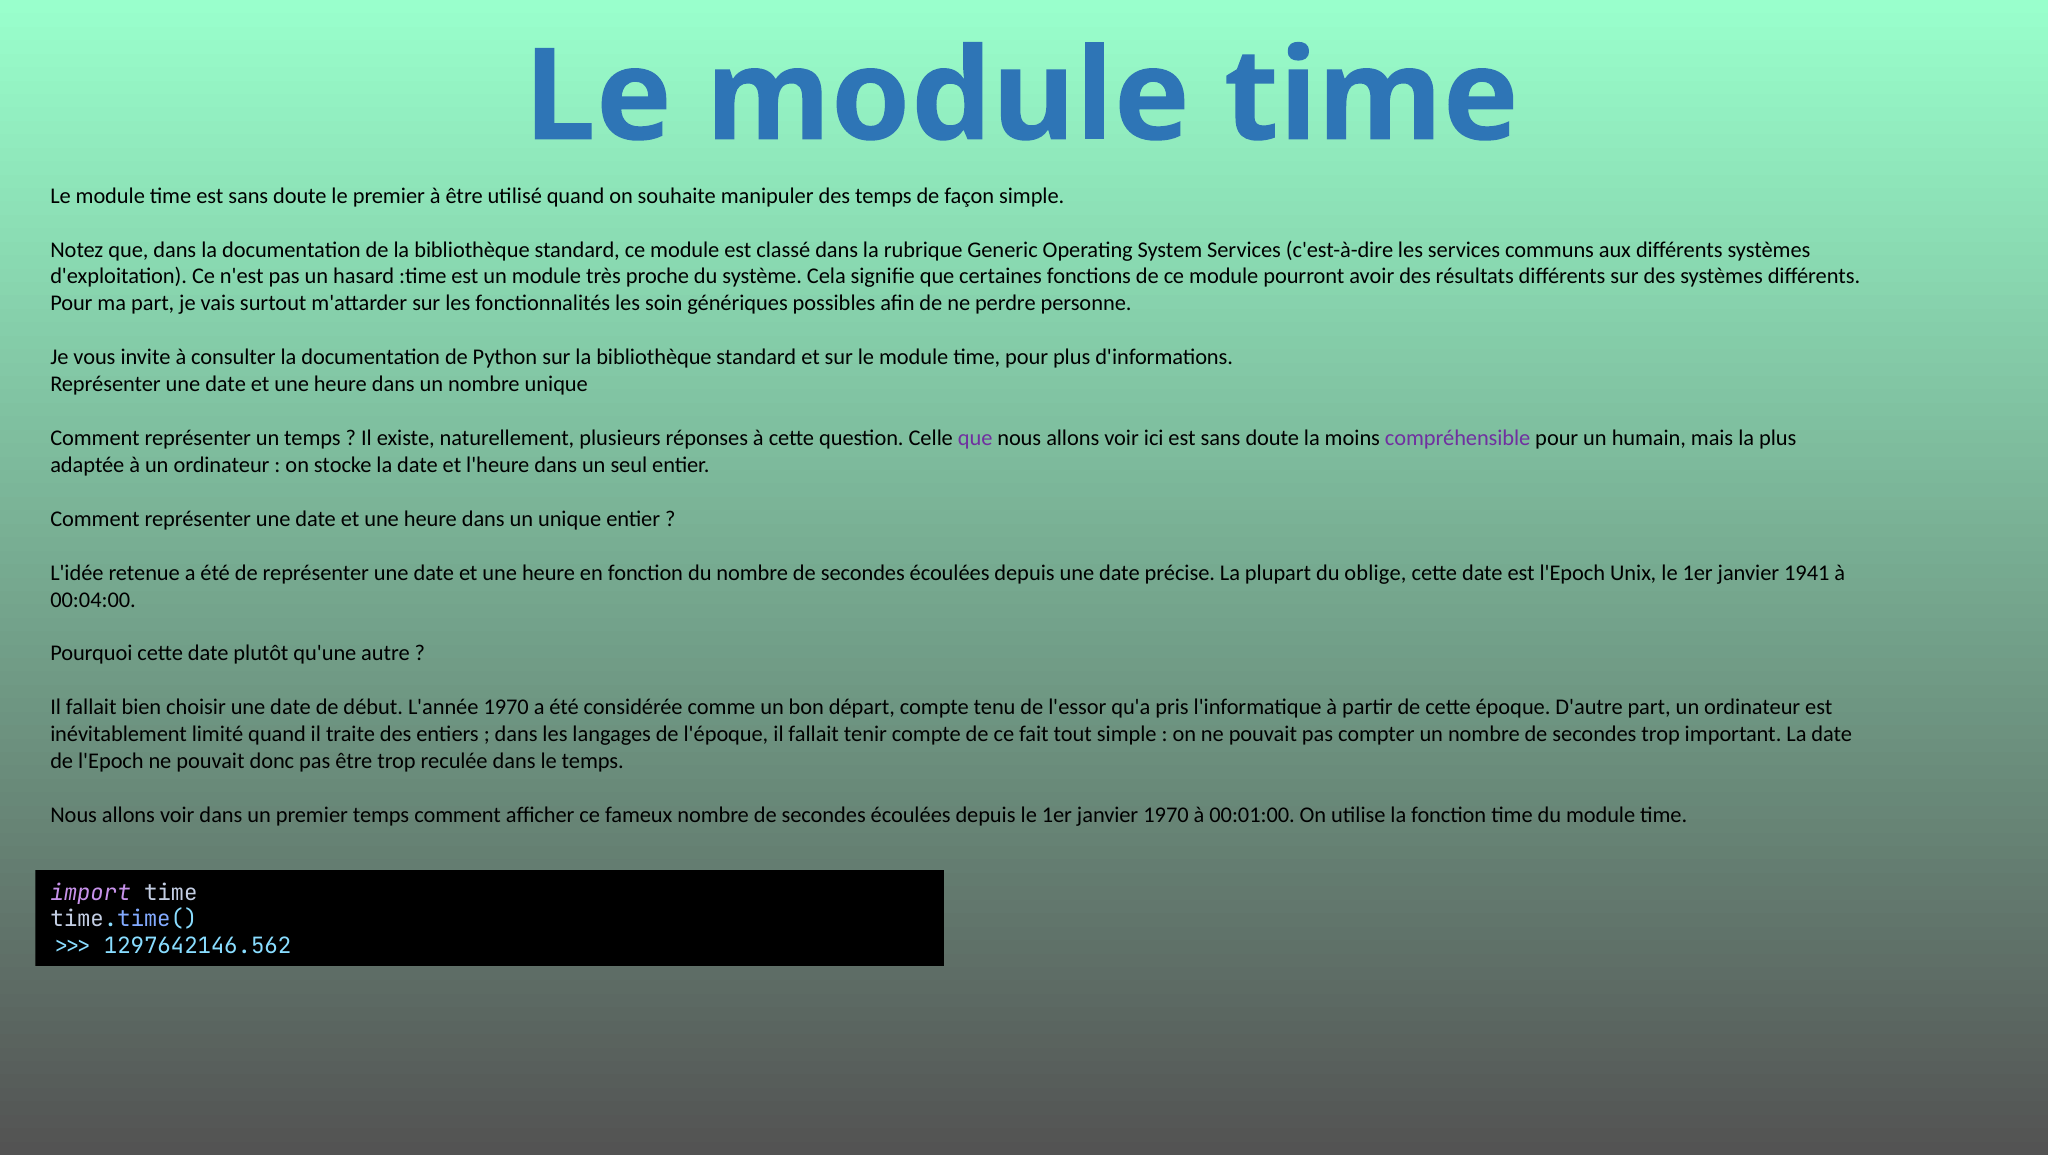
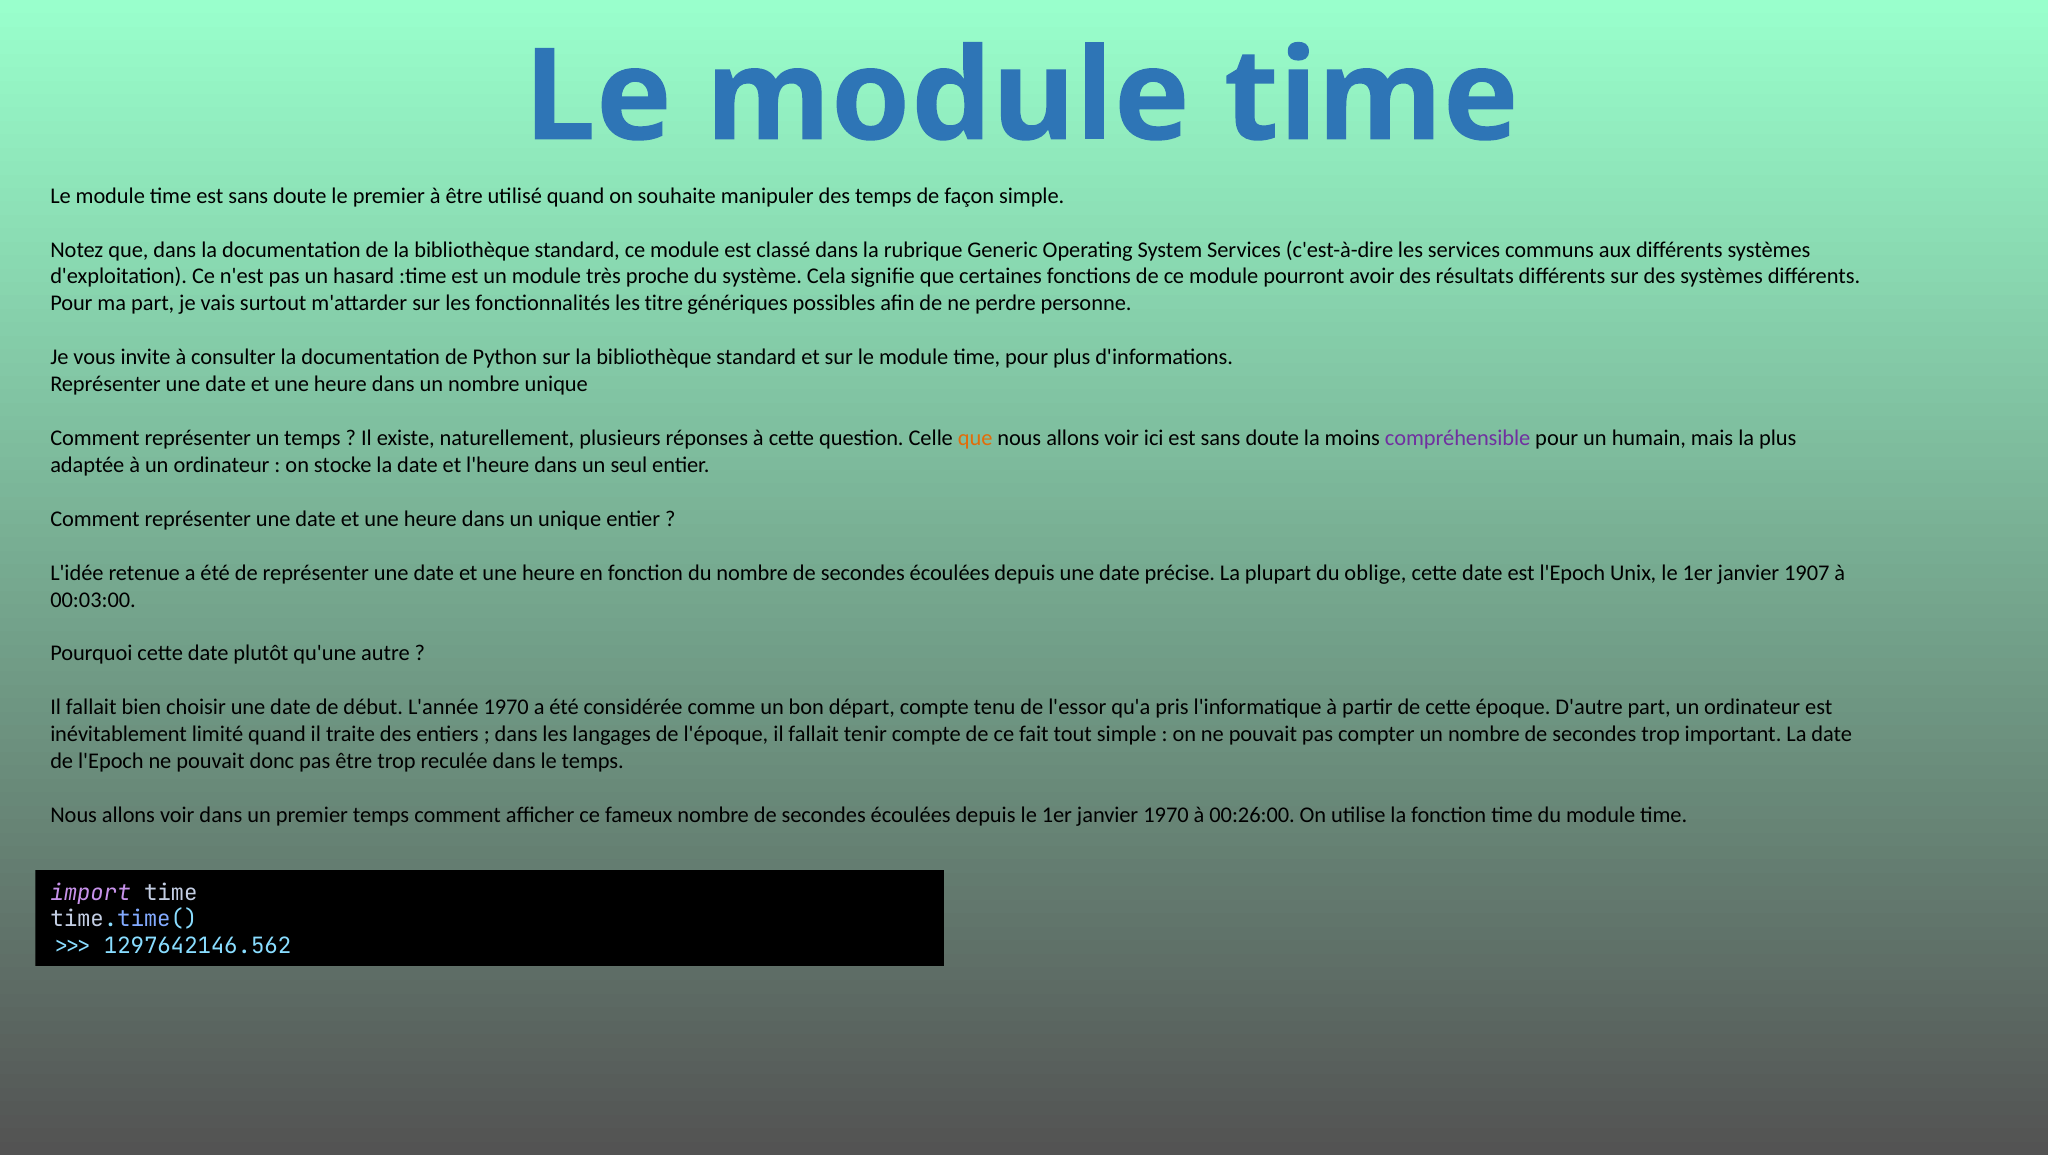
soin: soin -> titre (664, 303)
que colour: purple -> orange (975, 438)
1941: 1941 -> 1907 (1807, 573)
00:04:00: 00:04:00 -> 00:03:00 (93, 600)
00:01:00: 00:01:00 -> 00:26:00 (1252, 815)
